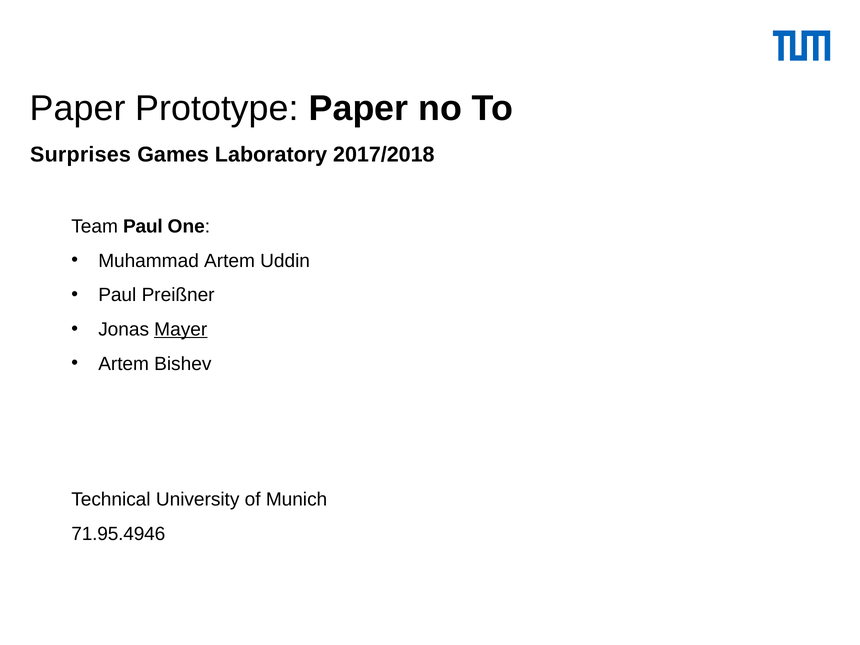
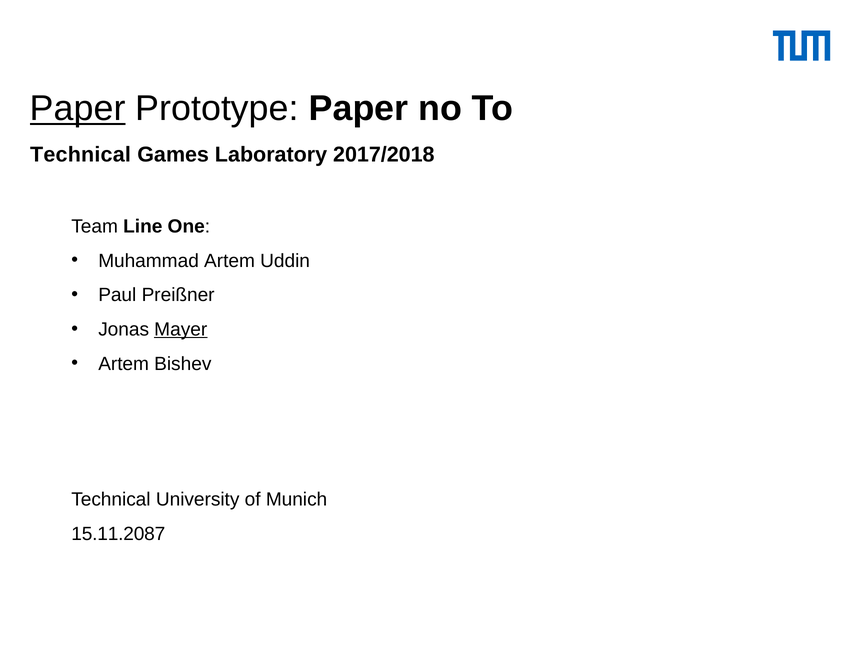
Paper underline: none -> present (78, 109)
Surprises: Surprises -> Technical (81, 155)
Team Paul: Paul -> Line (143, 226)
71.95.4946: 71.95.4946 -> 15.11.2087 (118, 534)
